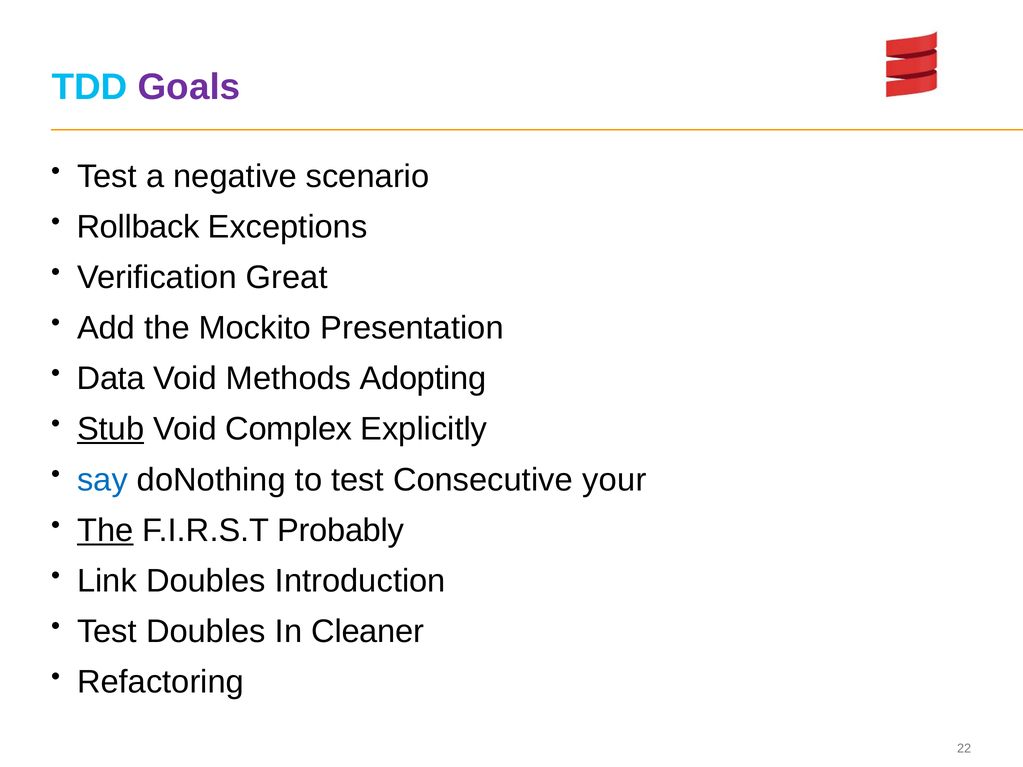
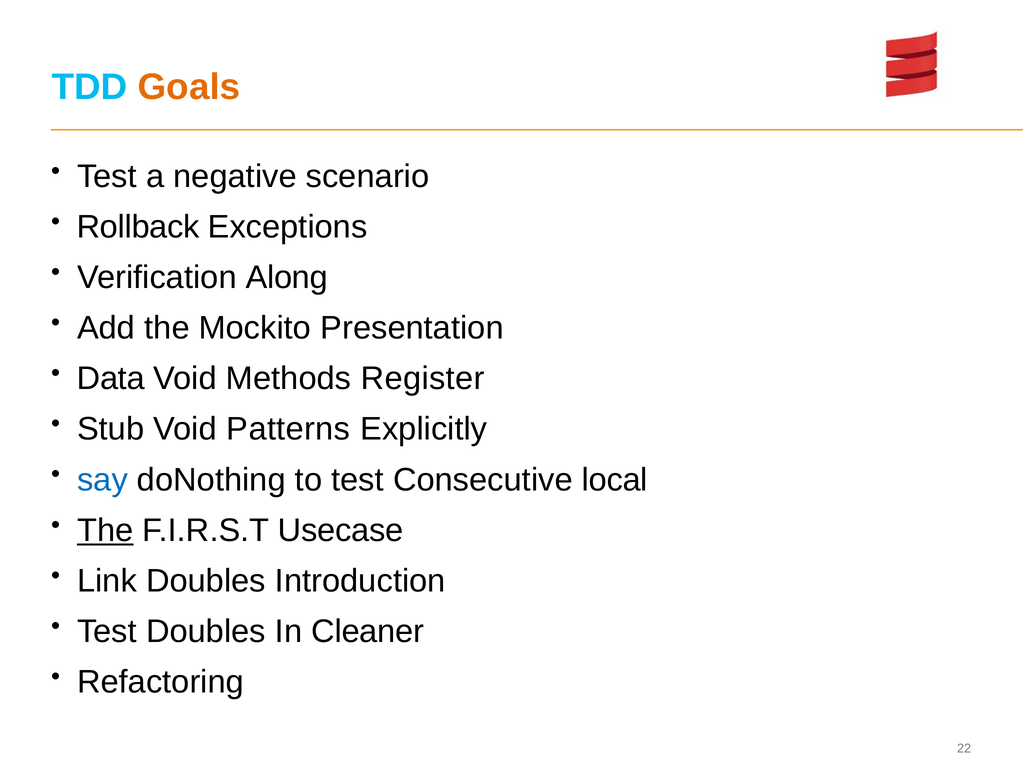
Goals colour: purple -> orange (189, 87)
Great: Great -> Along (287, 278)
Adopting: Adopting -> Register (423, 379)
Stub underline: present -> none (111, 429)
Complex: Complex -> Patterns (288, 429)
your: your -> local (615, 480)
Probably: Probably -> Usecase (341, 530)
